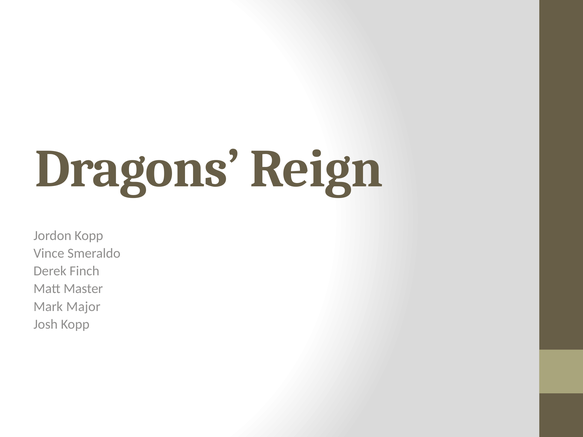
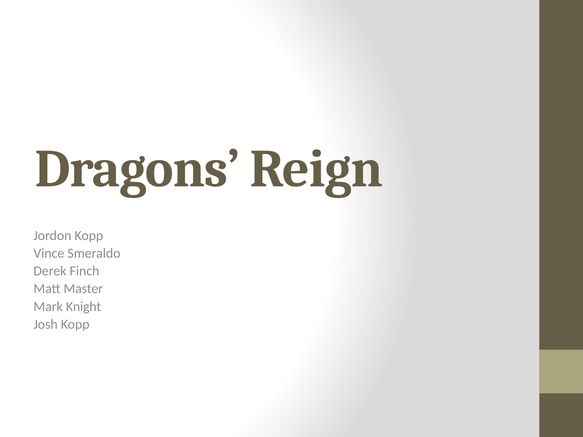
Major: Major -> Knight (83, 307)
